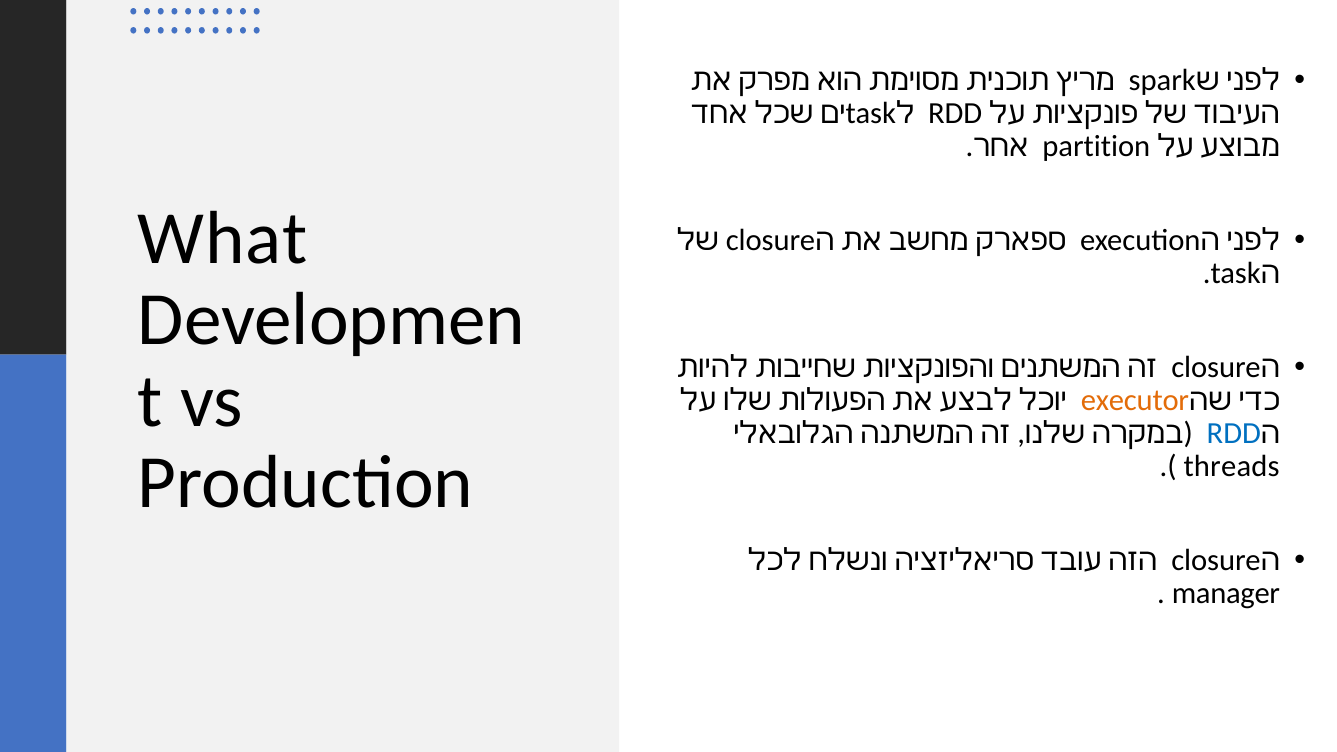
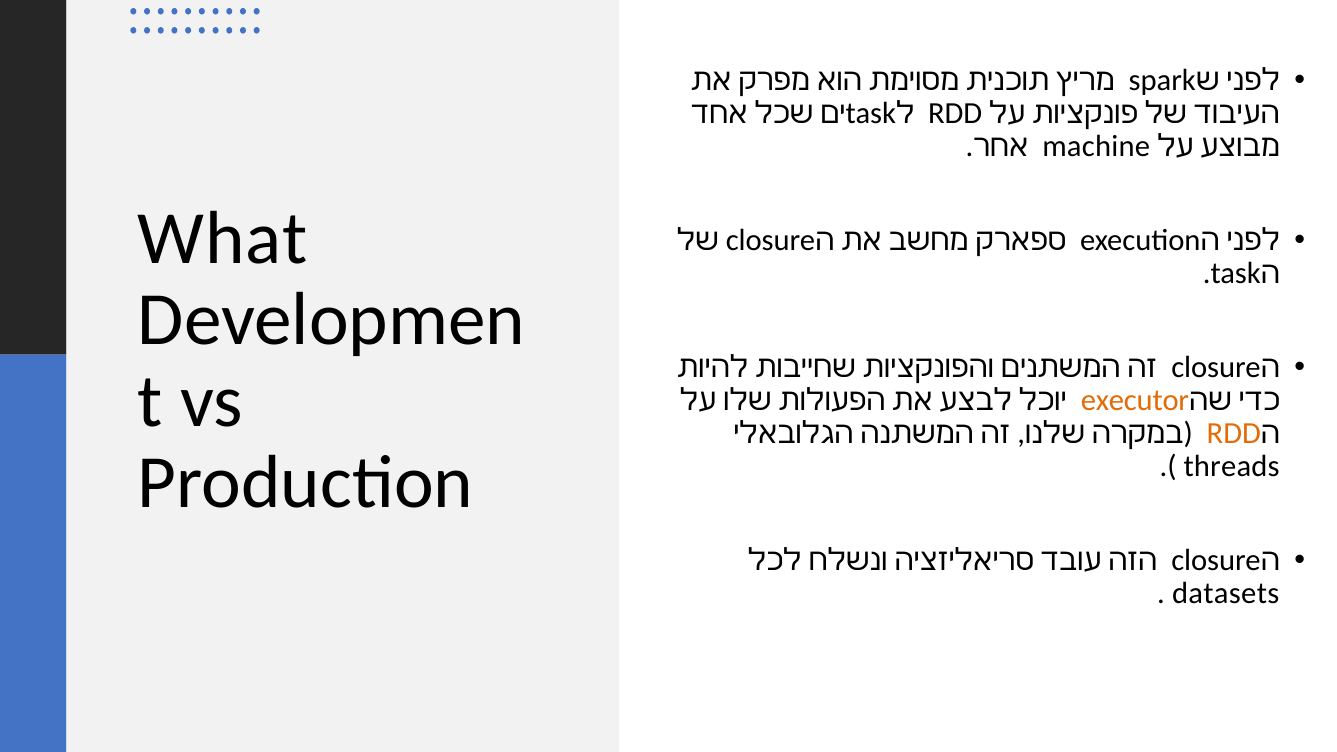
partition: partition -> machine (1096, 147)
RDD colour: blue -> orange (1234, 434)
manager: manager -> datasets (1226, 594)
